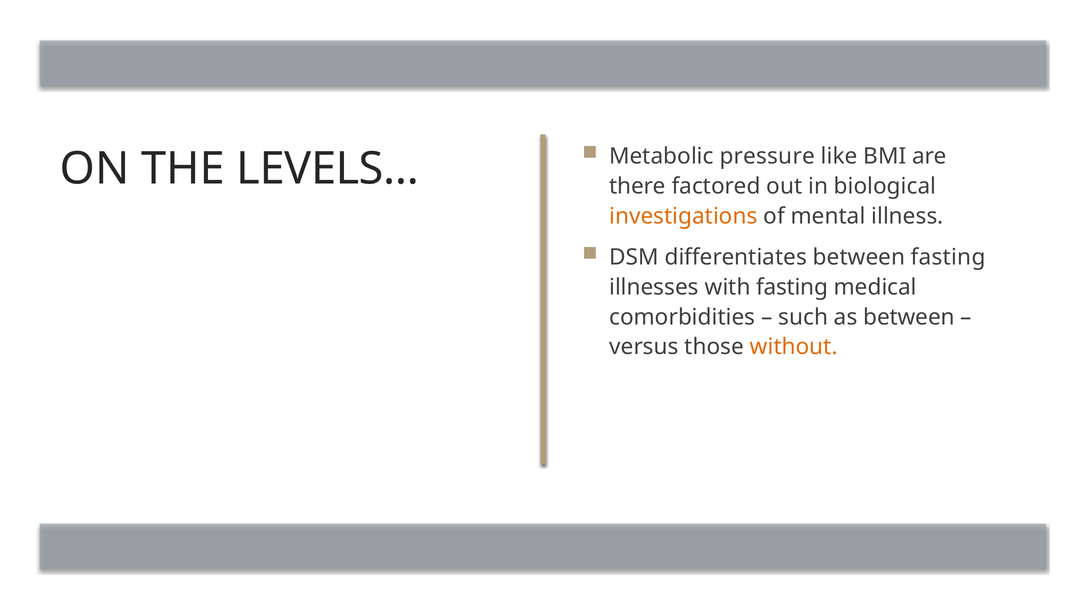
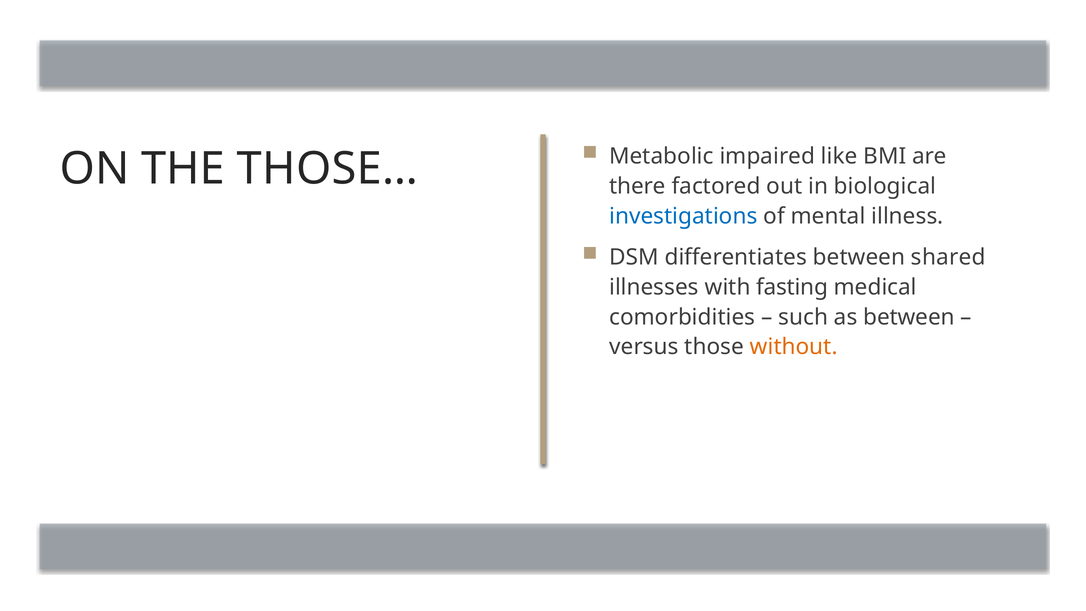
pressure: pressure -> impaired (767, 156)
LEVELS…: LEVELS… -> THOSE… (327, 169)
investigations colour: orange -> blue (683, 216)
between fasting: fasting -> shared (948, 257)
